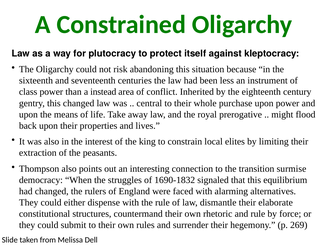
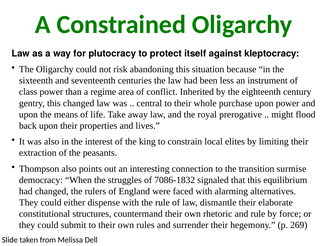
instead: instead -> regime (103, 92)
1690-1832: 1690-1832 -> 7086-1832 (175, 180)
